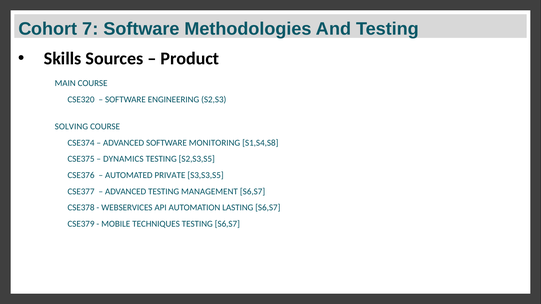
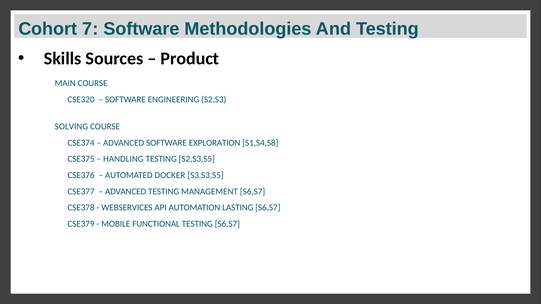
MONITORING: MONITORING -> EXPLORATION (215, 143)
DYNAMICS: DYNAMICS -> HANDLING (123, 159)
PRIVATE: PRIVATE -> DOCKER (170, 175)
TECHNIQUES: TECHNIQUES -> FUNCTIONAL (156, 224)
